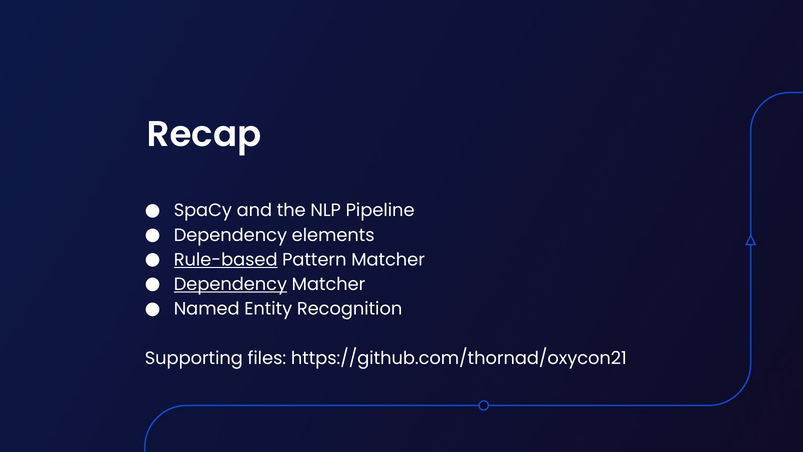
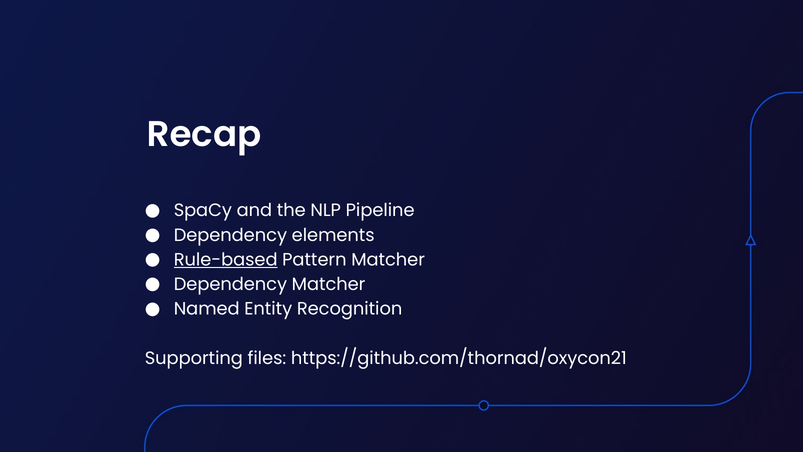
Dependency underline: present -> none (230, 284)
